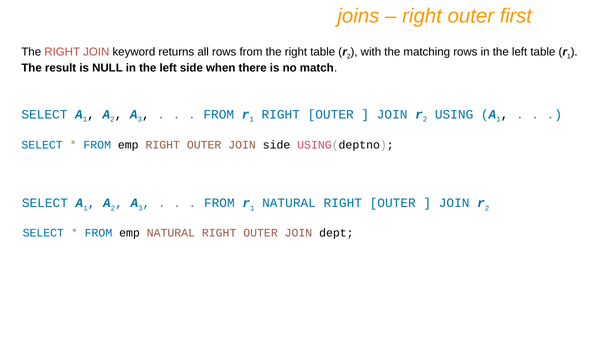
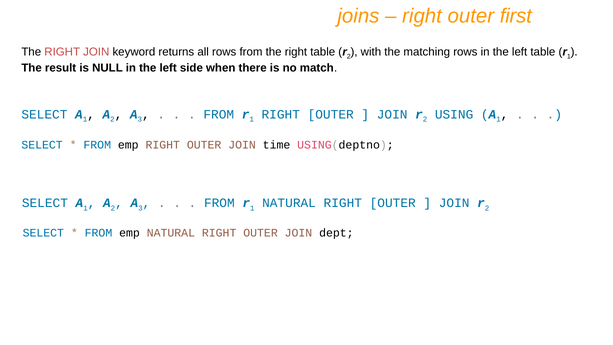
JOIN side: side -> time (277, 145)
